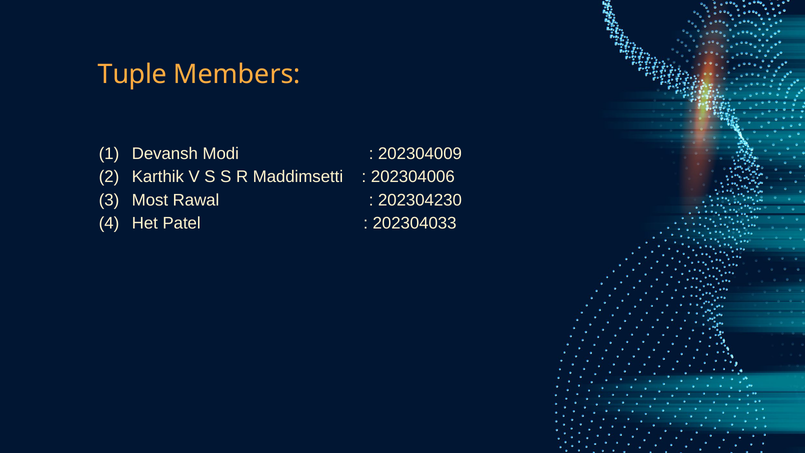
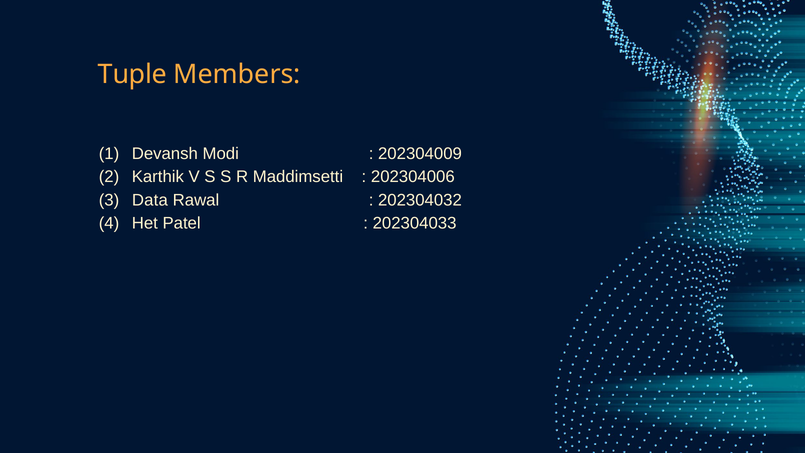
Most: Most -> Data (150, 200)
202304230: 202304230 -> 202304032 (420, 200)
